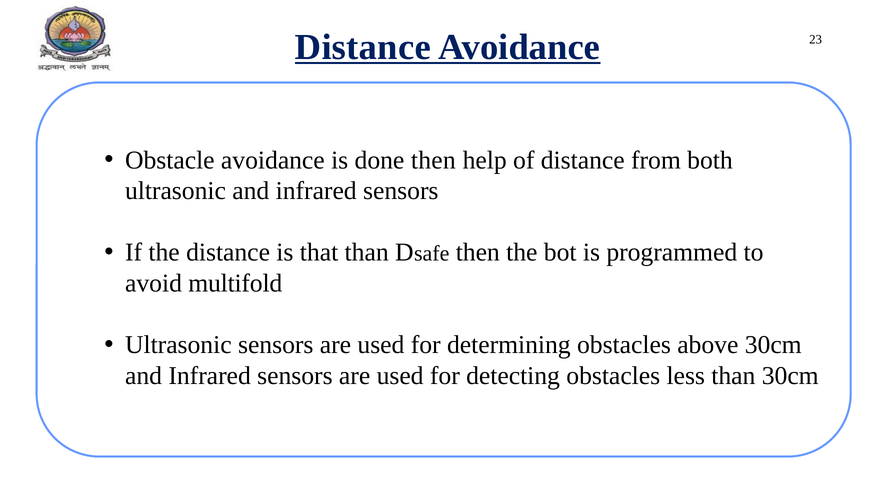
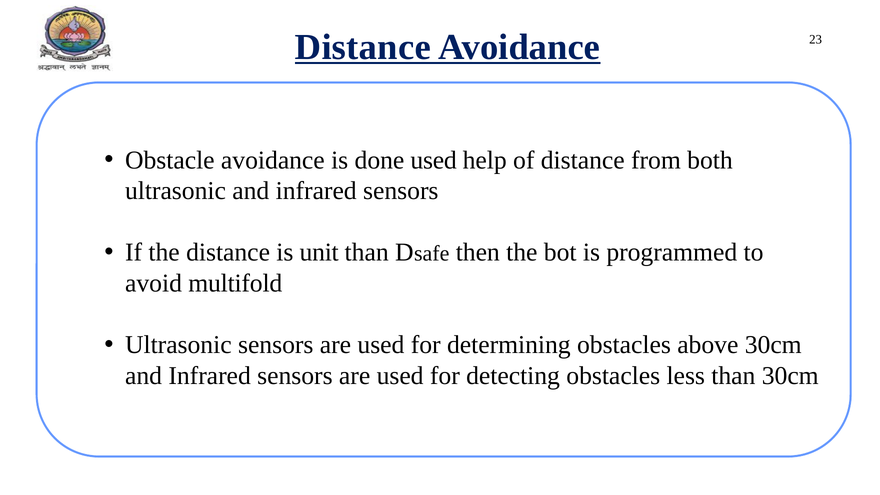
done then: then -> used (434, 160)
that: that -> unit (319, 252)
